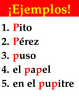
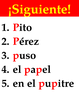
¡Ejemplos: ¡Ejemplos -> ¡Siguiente (40, 9)
